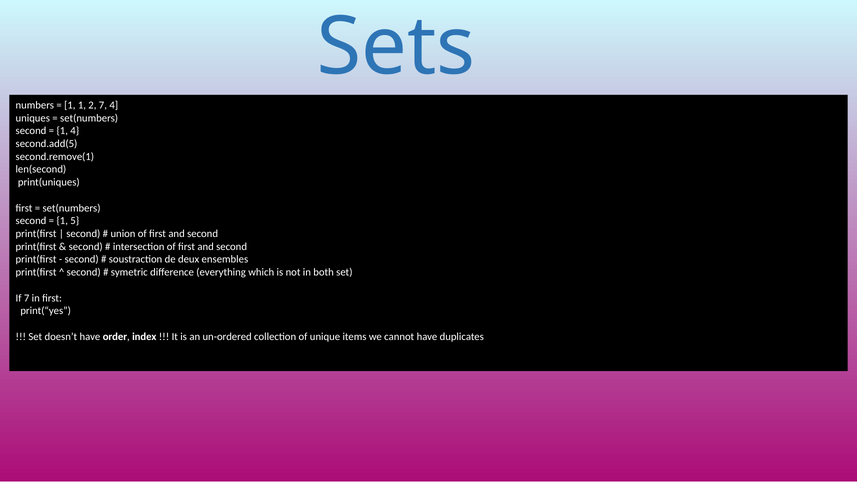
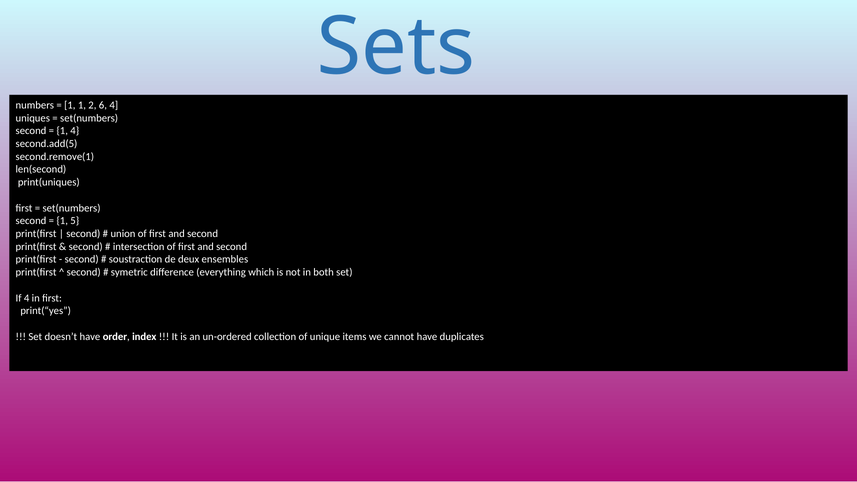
2 7: 7 -> 6 (103, 105)
If 7: 7 -> 4 (27, 298)
